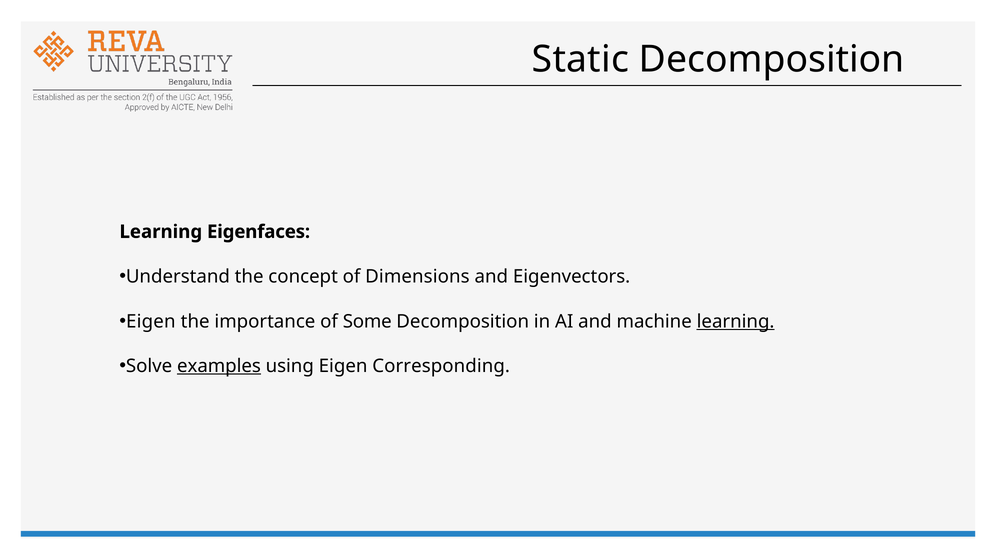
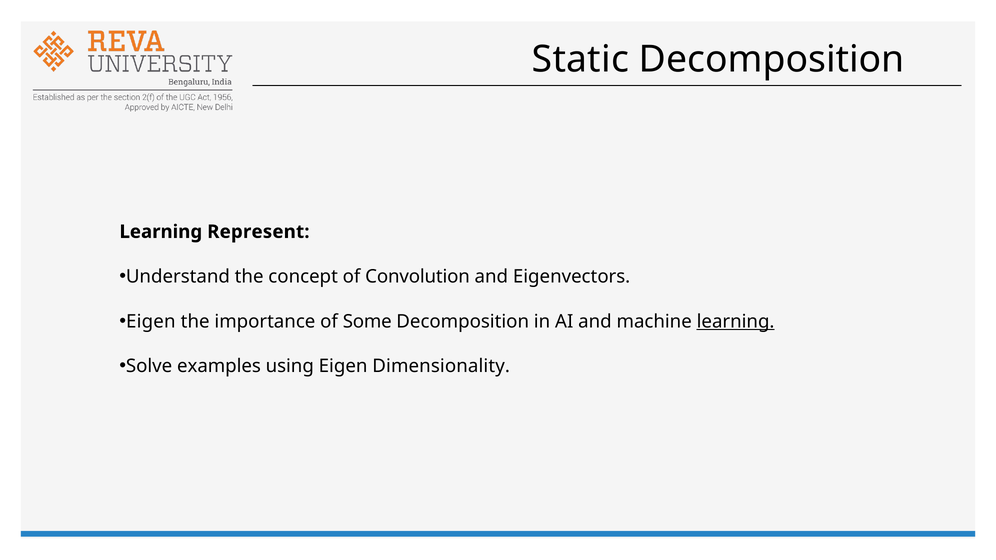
Eigenfaces: Eigenfaces -> Represent (258, 232)
Dimensions: Dimensions -> Convolution (418, 277)
examples underline: present -> none (219, 366)
Corresponding: Corresponding -> Dimensionality (441, 366)
